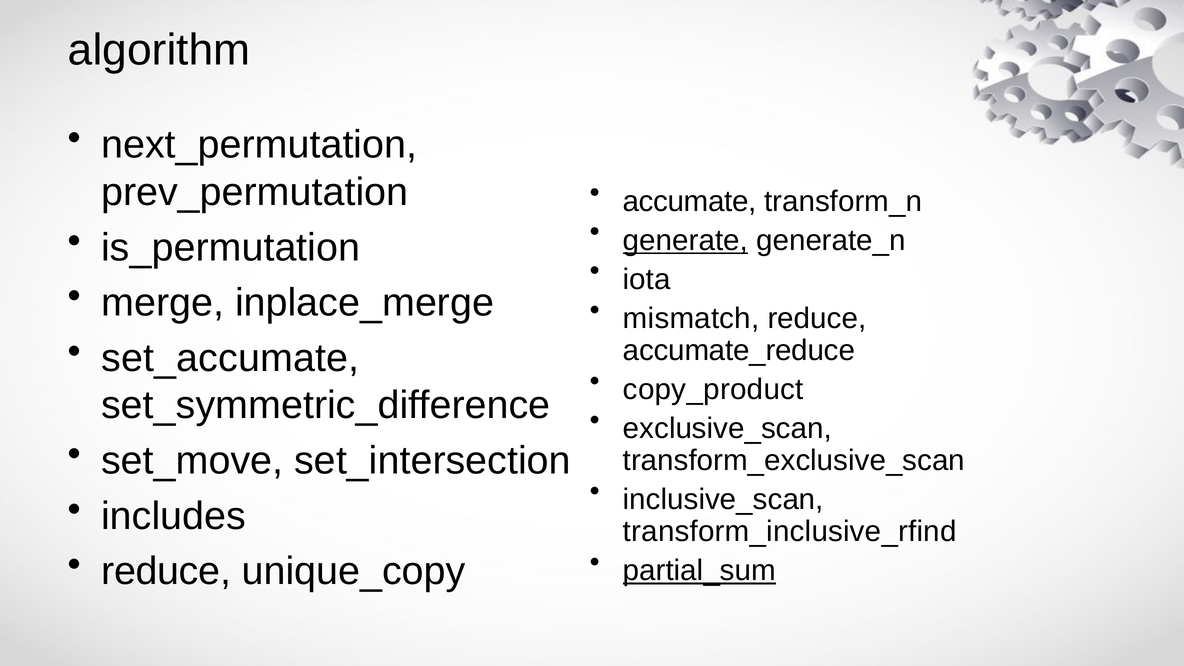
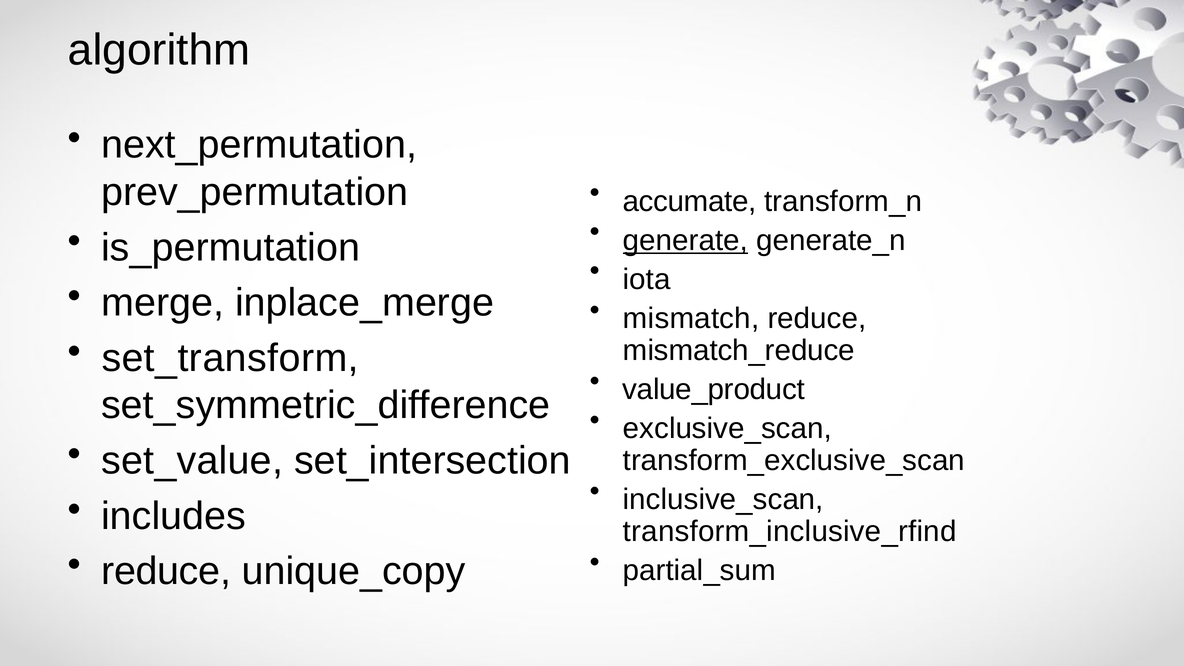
accumate_reduce: accumate_reduce -> mismatch_reduce (739, 351)
set_accumate: set_accumate -> set_transform (230, 358)
copy_product: copy_product -> value_product (714, 390)
set_move: set_move -> set_value (192, 461)
partial_sum underline: present -> none (699, 571)
